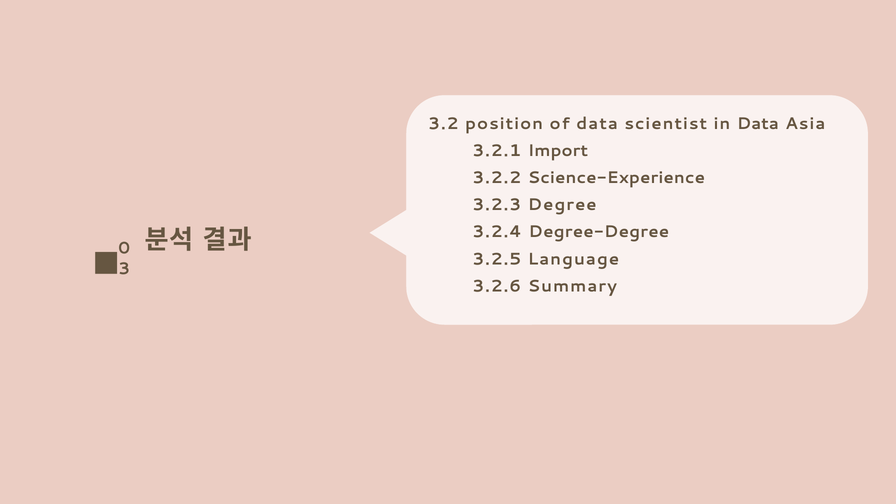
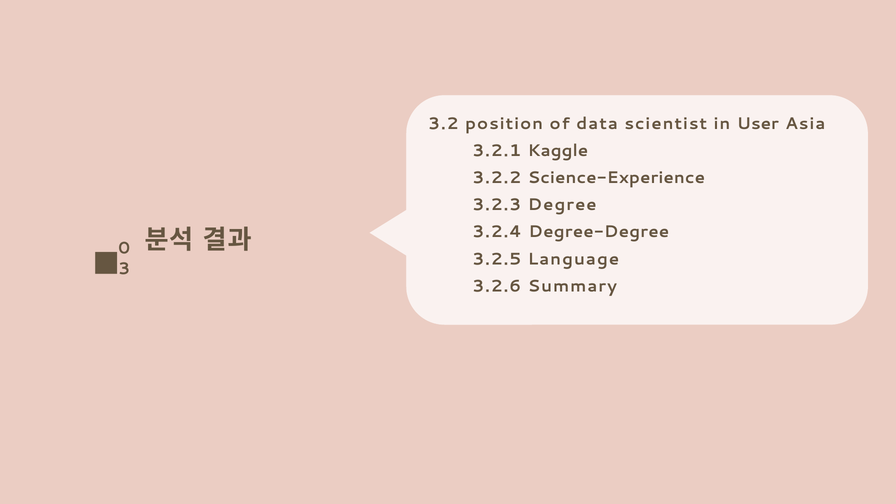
in Data: Data -> User (758, 124)
Import: Import -> Kaggle (558, 151)
